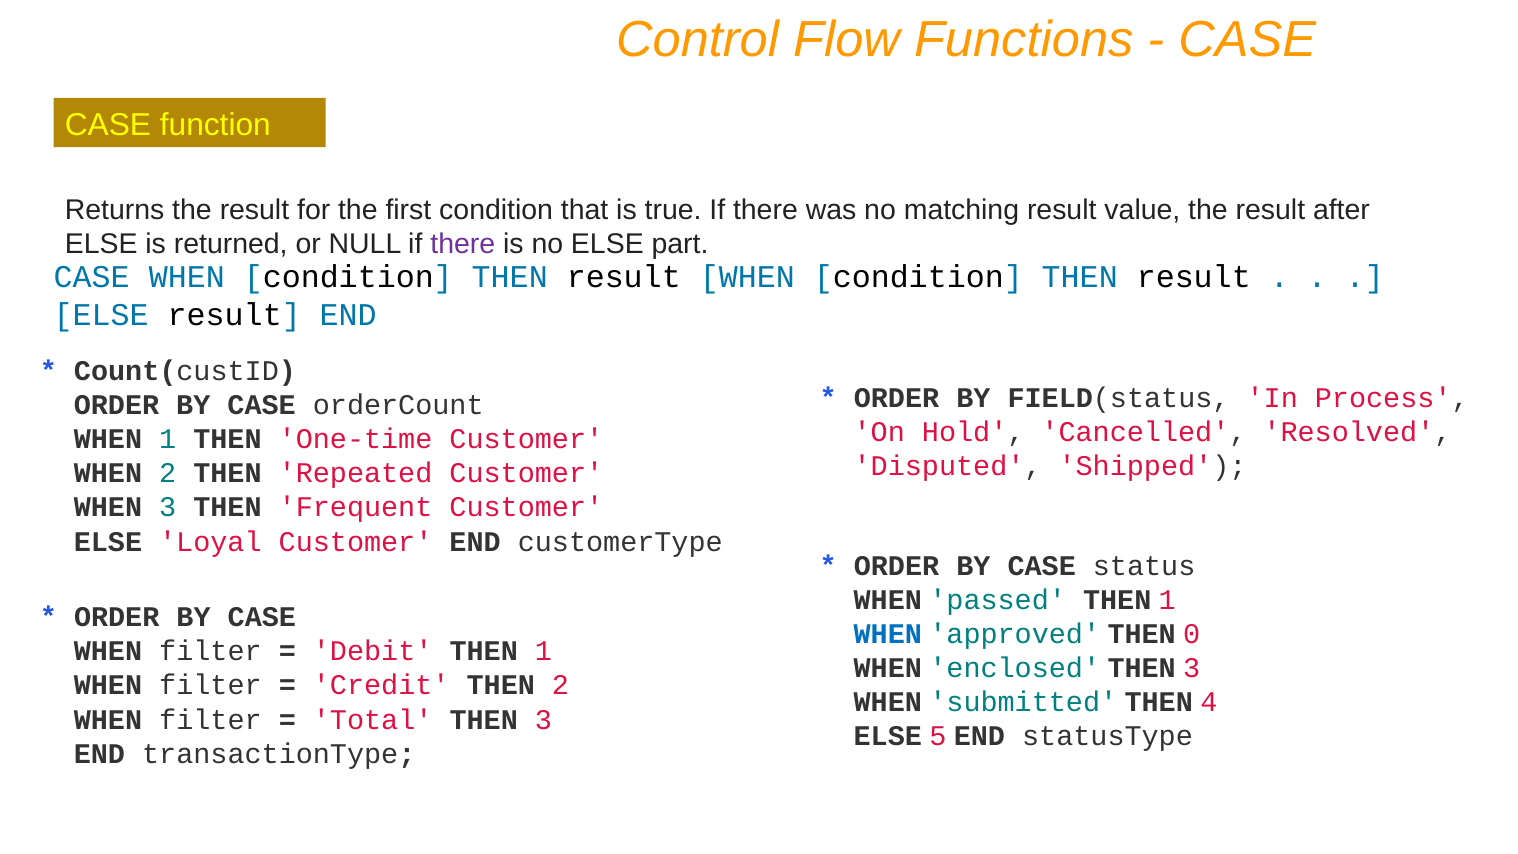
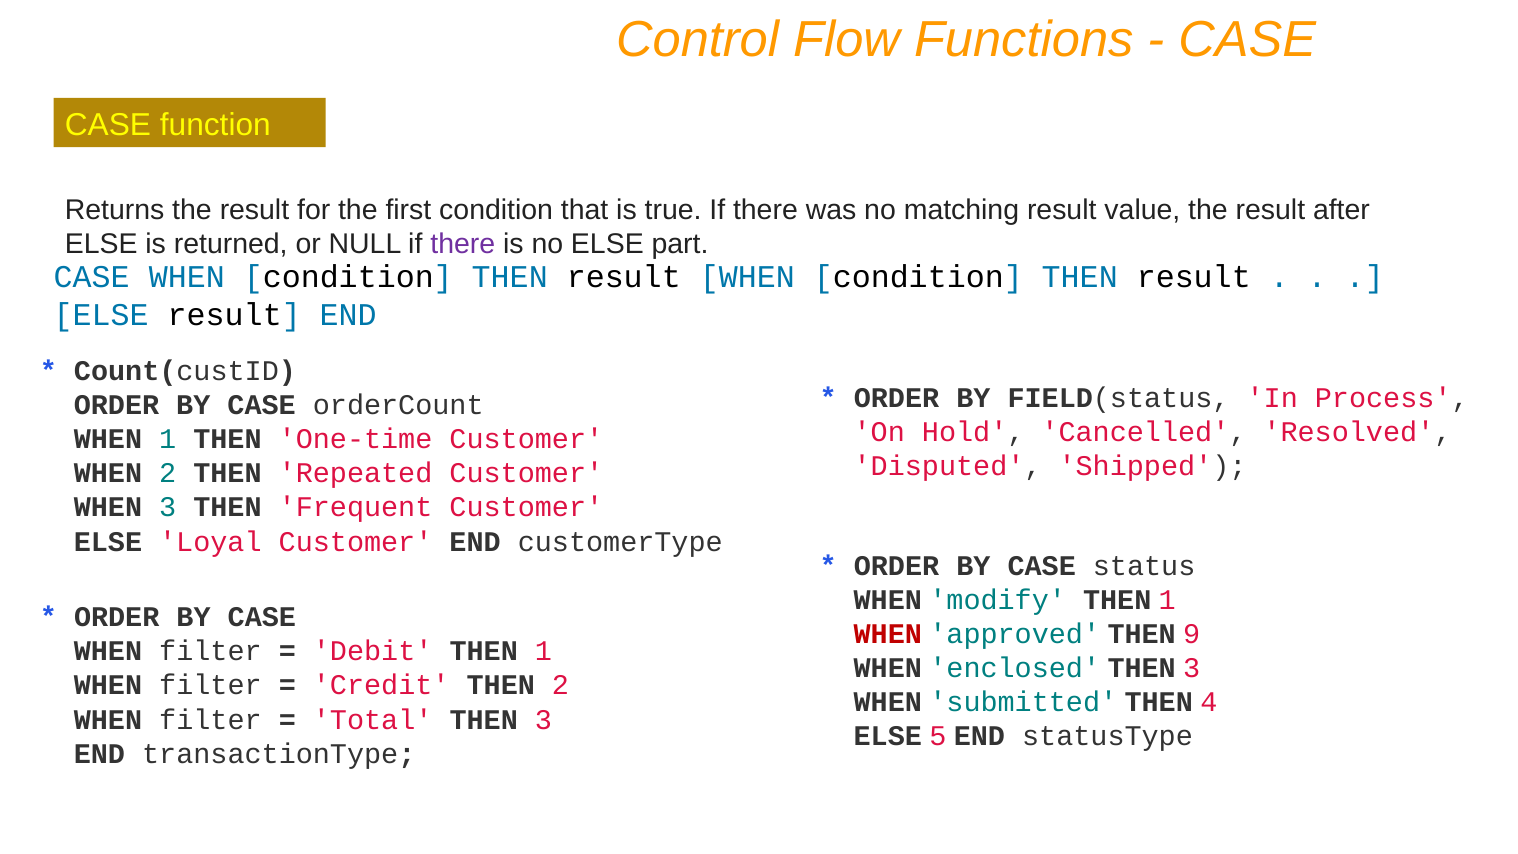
passed: passed -> modify (998, 600)
WHEN colour: blue -> red (888, 634)
0: 0 -> 9 (1192, 634)
